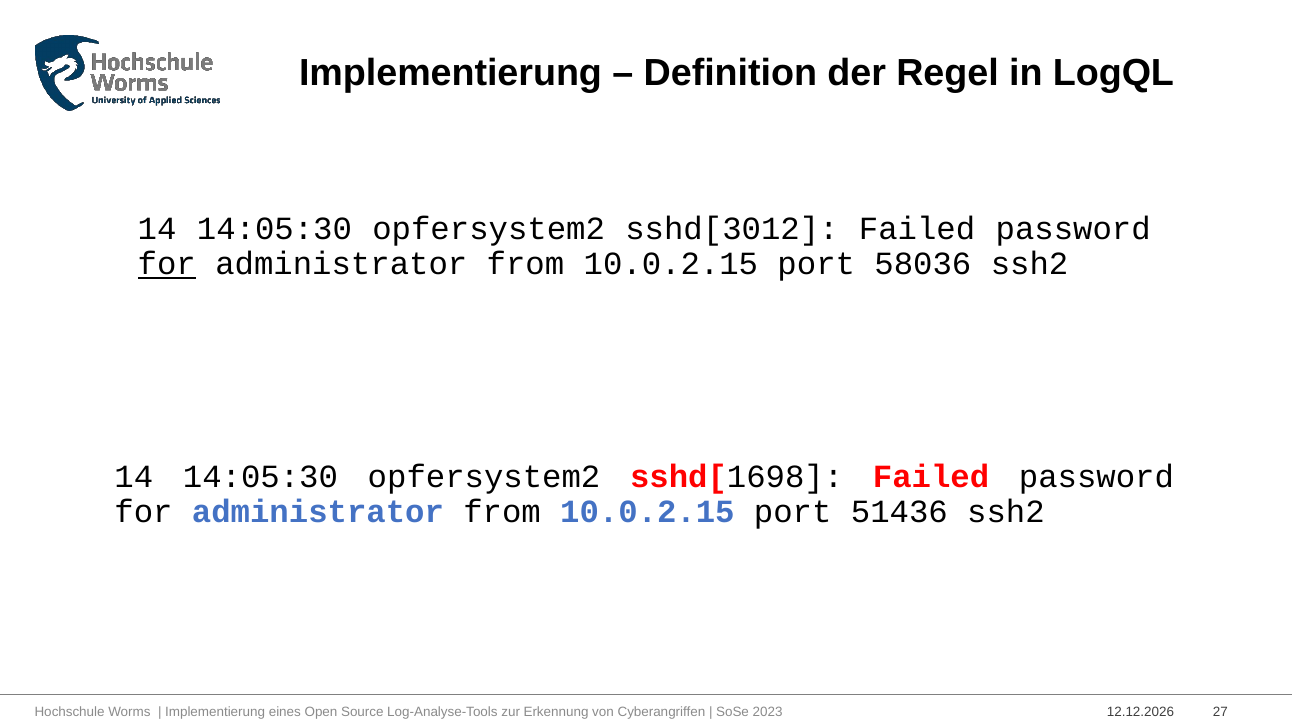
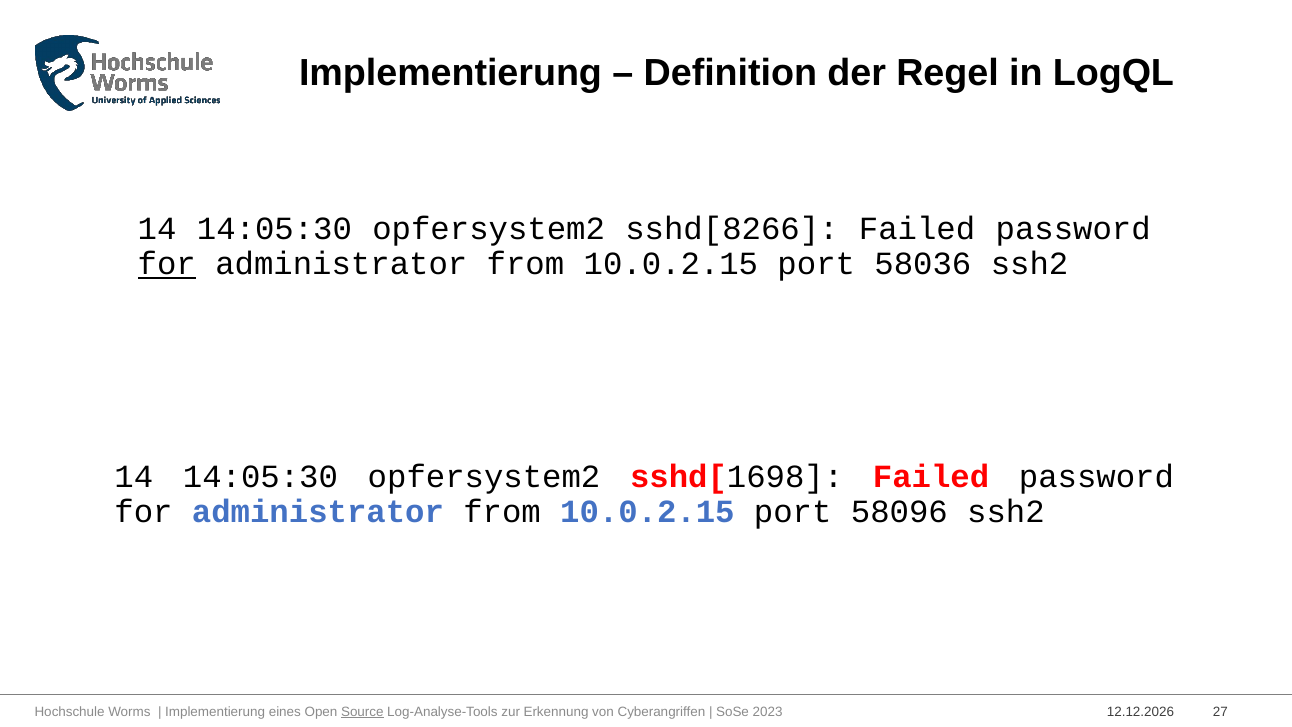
sshd[3012: sshd[3012 -> sshd[8266 (732, 229)
51436: 51436 -> 58096 (899, 511)
Source underline: none -> present (362, 711)
